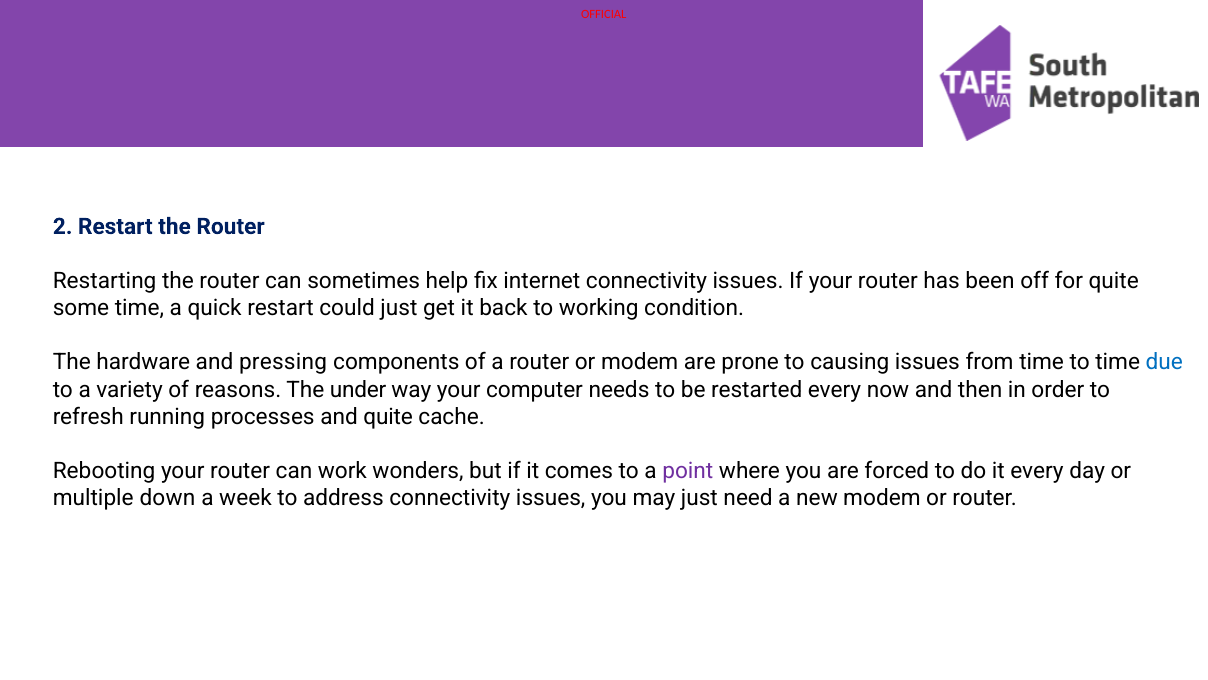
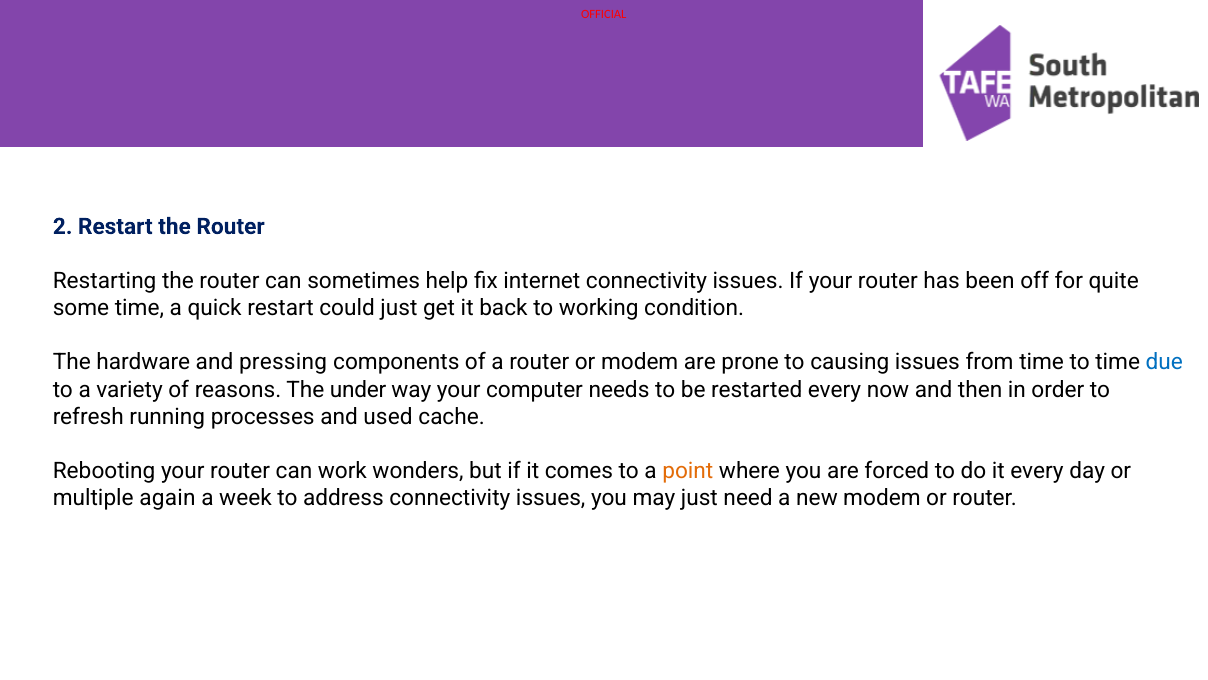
and quite: quite -> used (388, 417)
point colour: purple -> orange (688, 471)
down: down -> again (167, 498)
